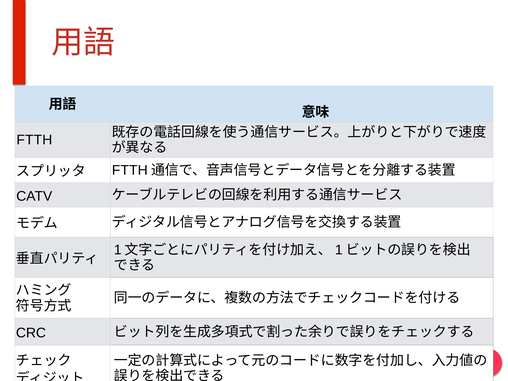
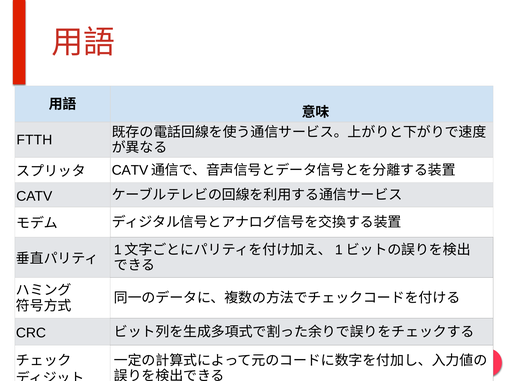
FTTH: FTTH -> CATV (130, 170)
